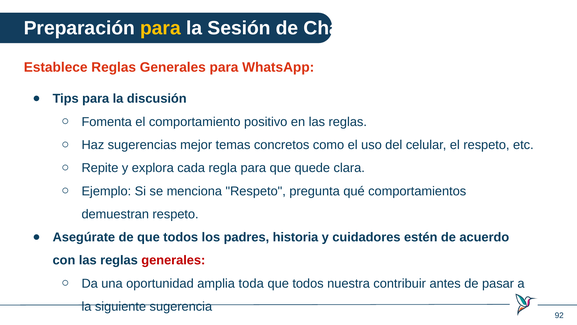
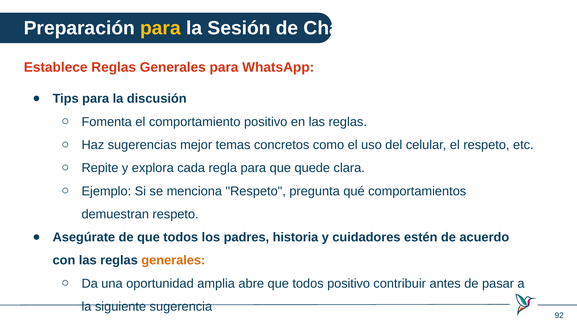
generales colour: red -> orange (173, 260)
toda: toda -> abre (251, 283)
todos nuestra: nuestra -> positivo (349, 283)
